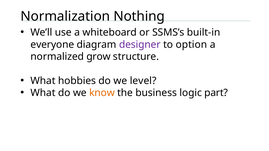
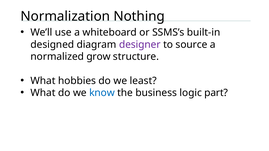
everyone: everyone -> designed (52, 45)
option: option -> source (191, 45)
level: level -> least (143, 81)
know colour: orange -> blue (102, 93)
